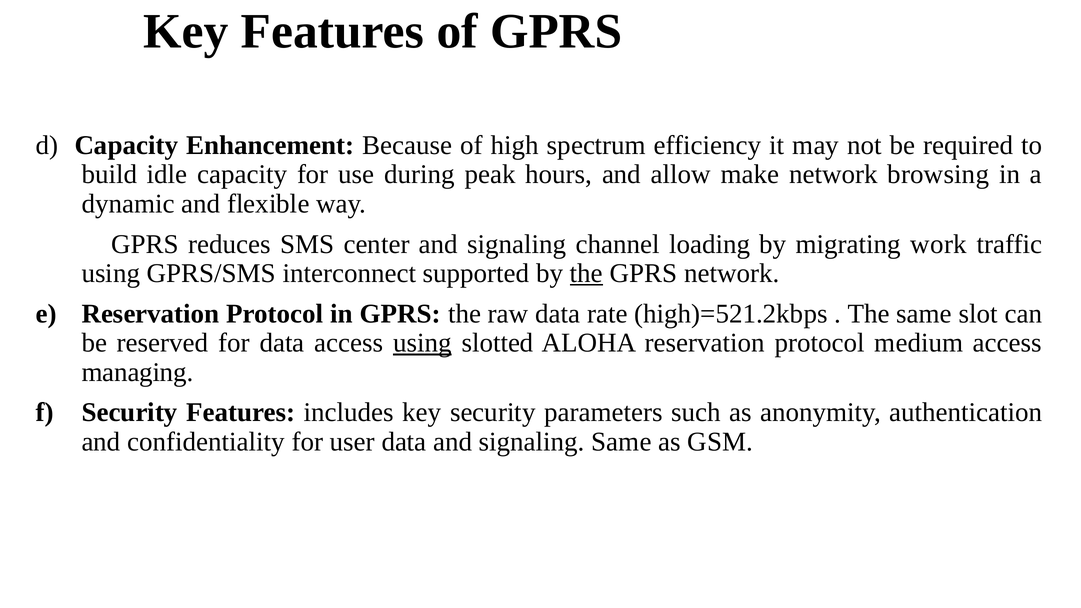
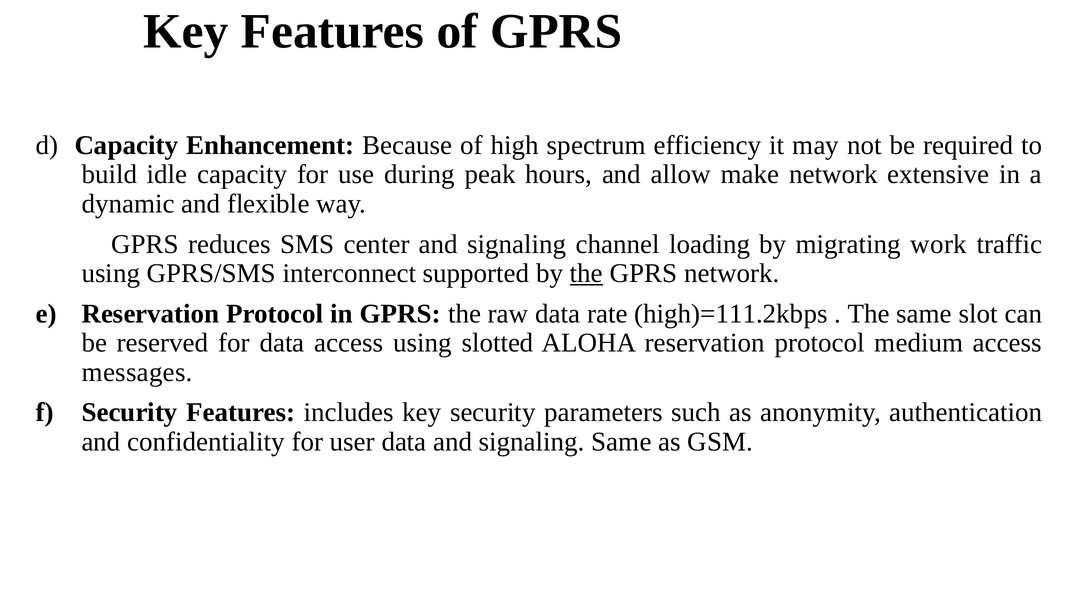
browsing: browsing -> extensive (938, 175)
high)=521.2kbps: high)=521.2kbps -> high)=111.2kbps (731, 314)
using underline: present -> none (422, 343)
managing: managing -> messages (137, 372)
